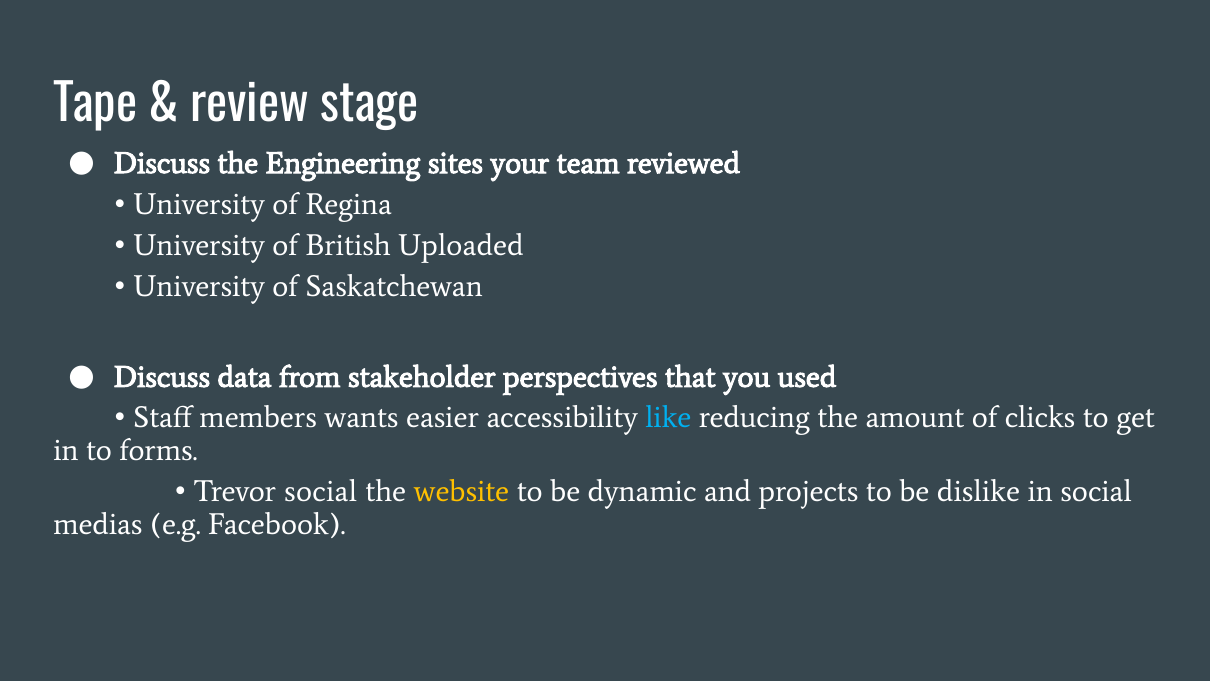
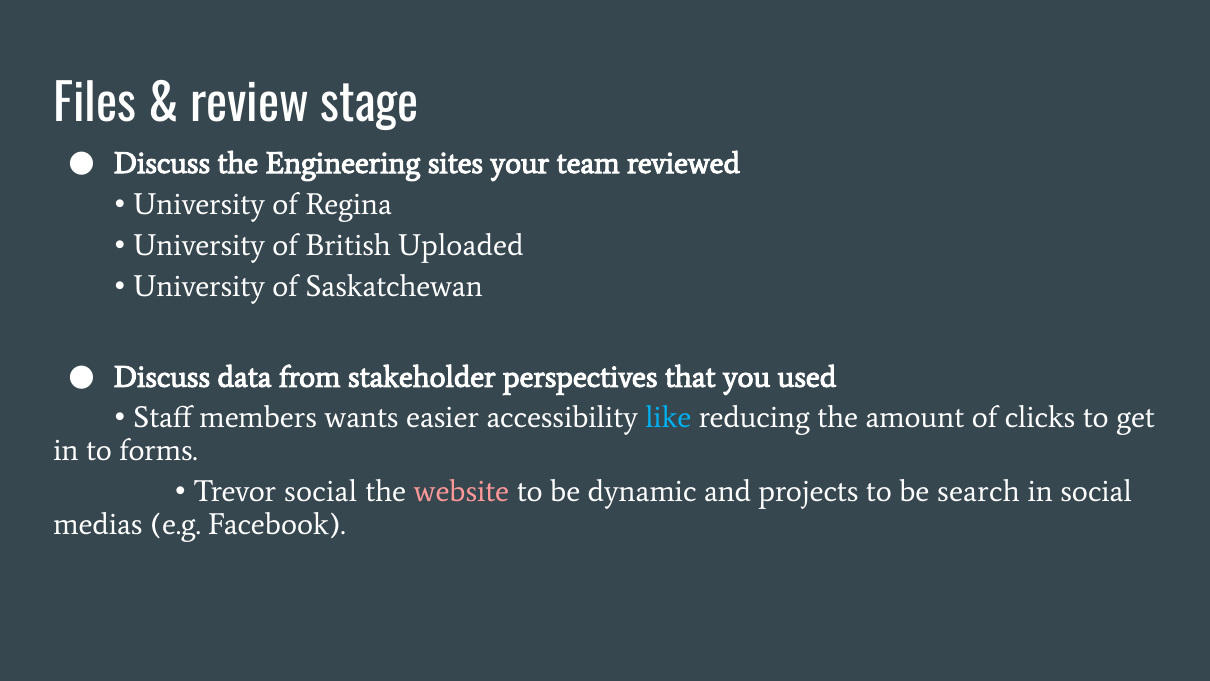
Tape: Tape -> Files (95, 105)
website colour: yellow -> pink (461, 491)
dislike: dislike -> search (978, 491)
